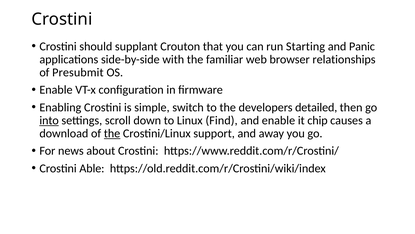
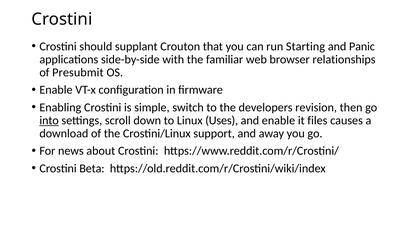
detailed: detailed -> revision (316, 107)
Find: Find -> Uses (222, 120)
chip: chip -> files (317, 120)
the underline: present -> none (112, 133)
Able: Able -> Beta (92, 168)
